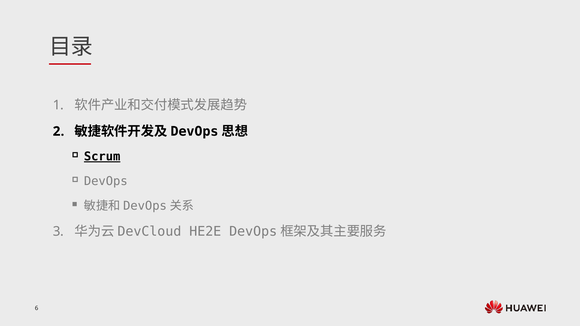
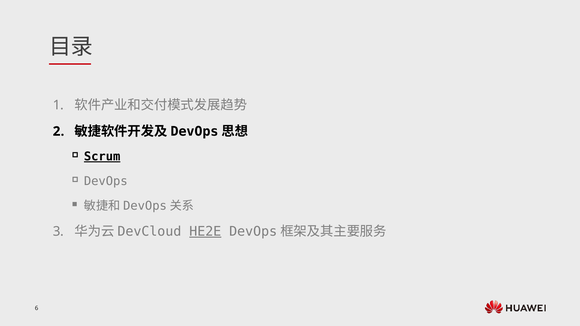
HE2E underline: none -> present (205, 232)
